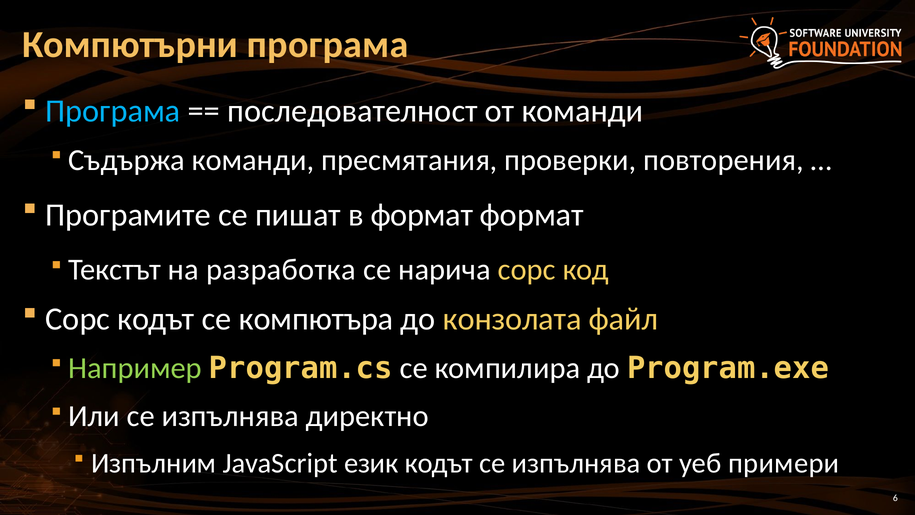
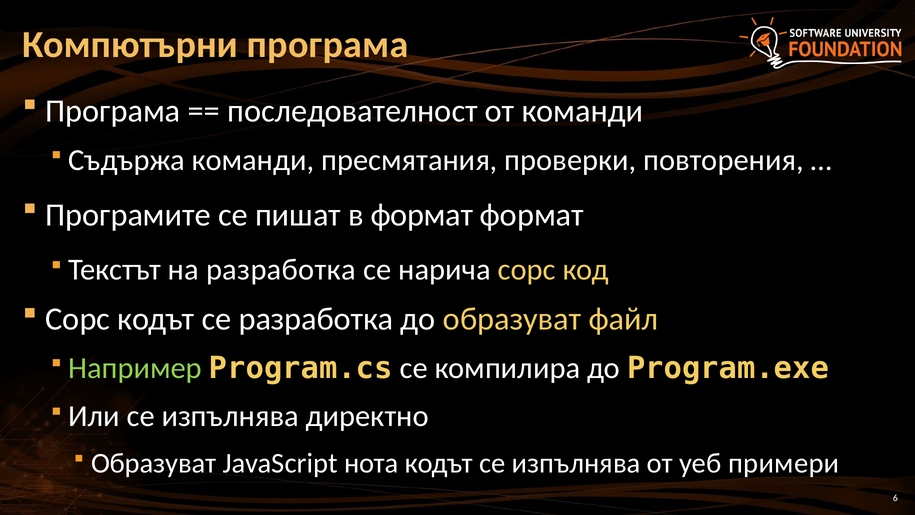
Програма colour: light blue -> white (113, 111)
се компютъра: компютъра -> разработка (316, 319)
до конзолата: конзолата -> образуват (512, 319)
Изпълним: Изпълним -> Образуват (154, 463)
език: език -> нота (371, 463)
